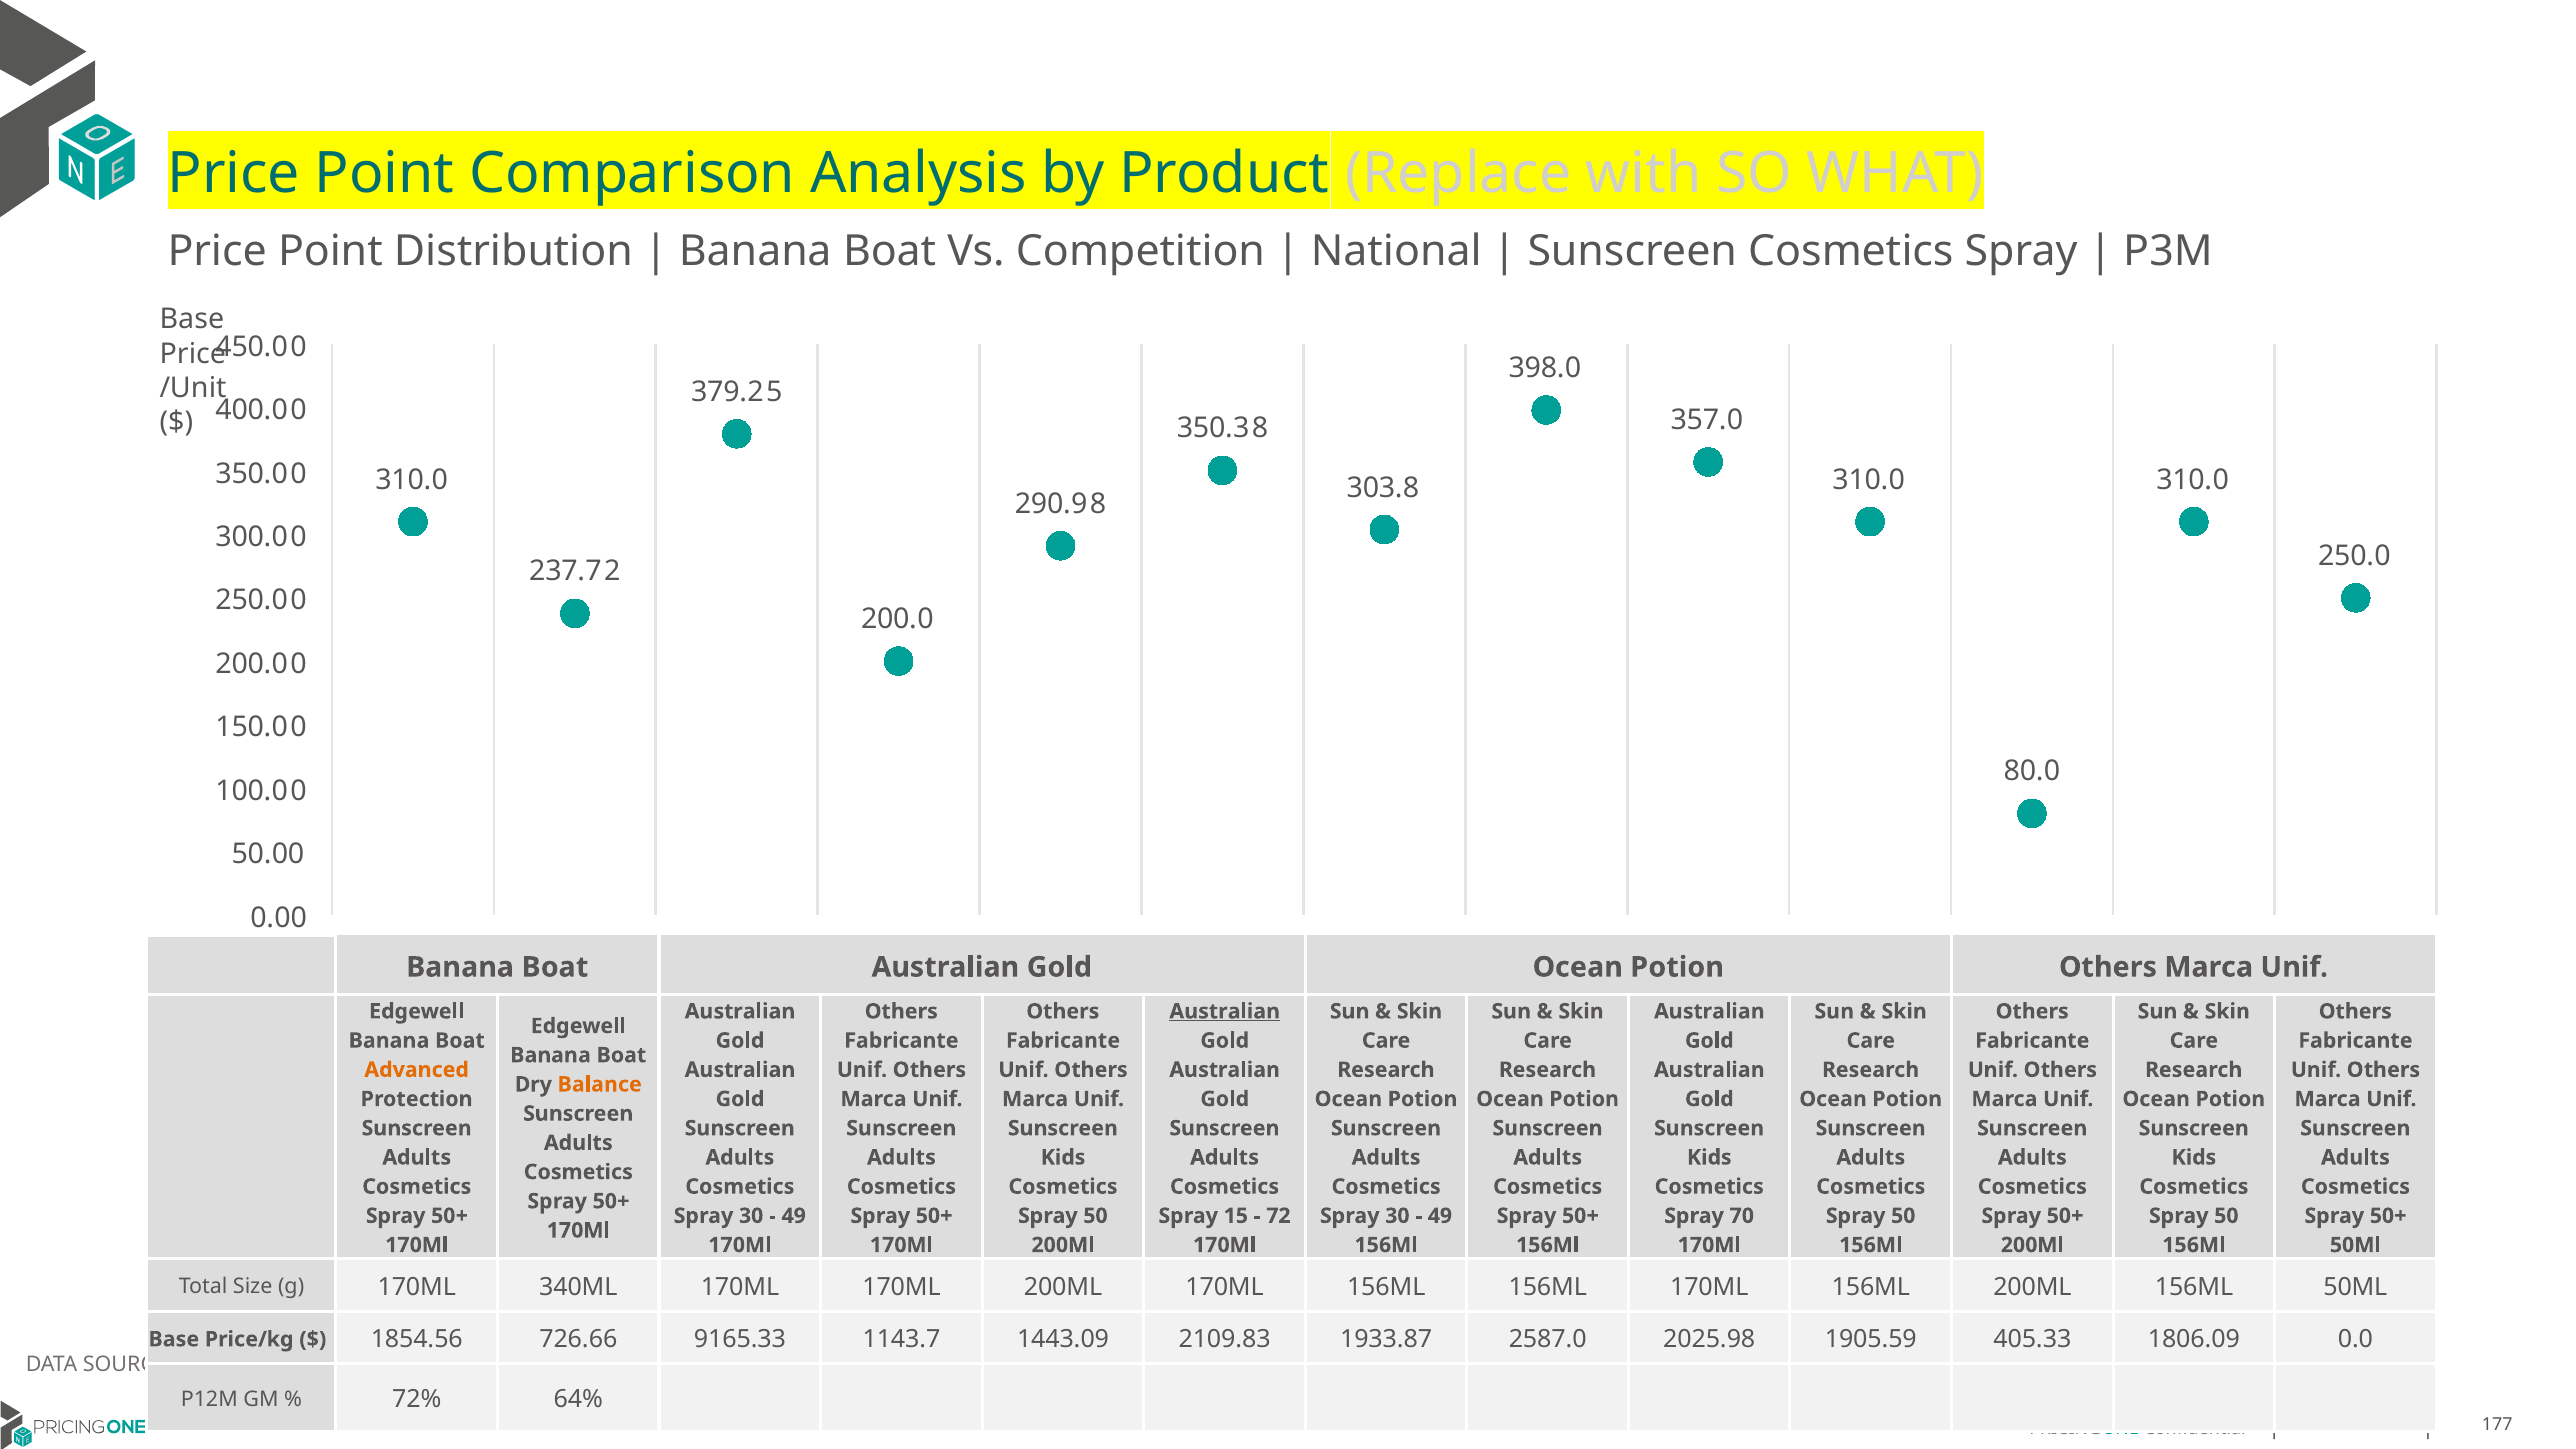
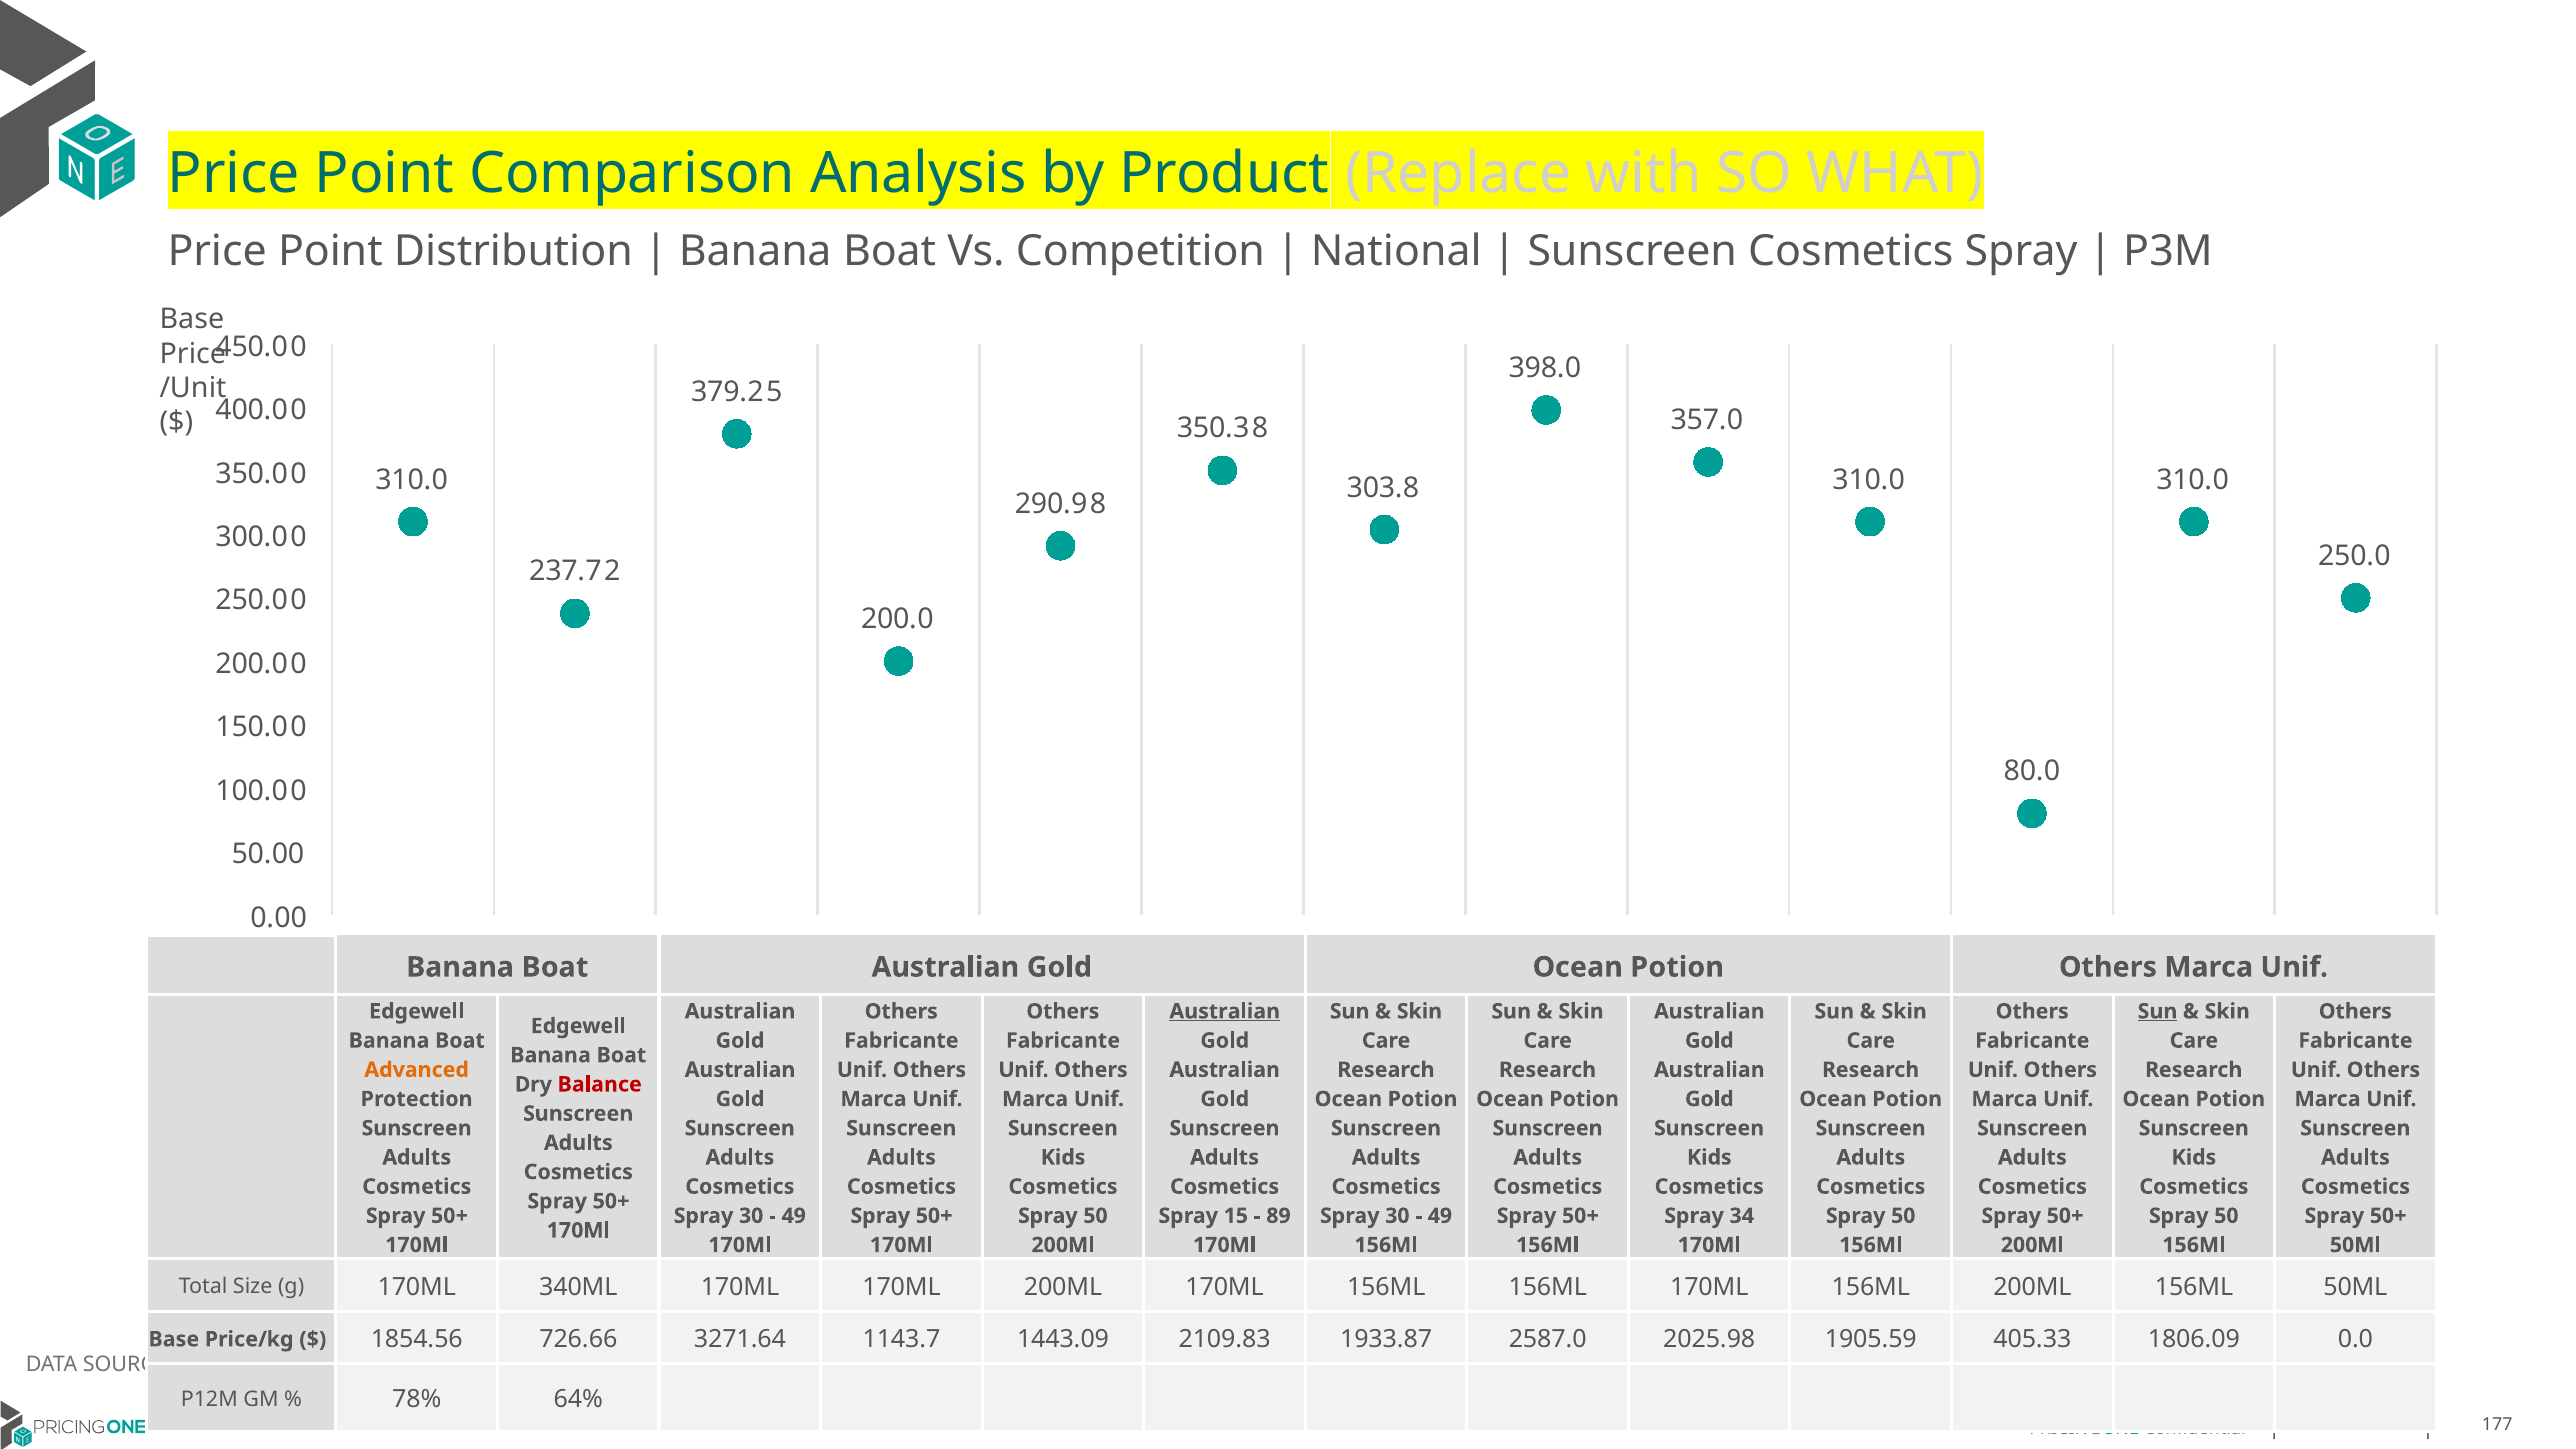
Sun underline: none -> present (2157, 1011)
Balance colour: orange -> red (600, 1084)
72: 72 -> 89 (1278, 1216)
70: 70 -> 34 (1742, 1216)
9165.33: 9165.33 -> 3271.64 (740, 1340)
72%: 72% -> 78% (417, 1400)
